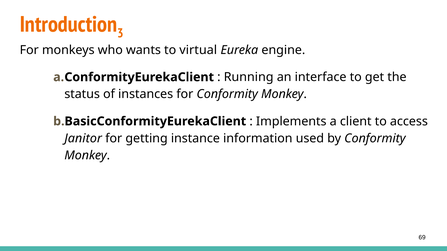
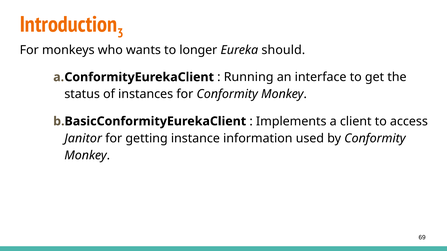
virtual: virtual -> longer (198, 50)
engine: engine -> should (283, 50)
